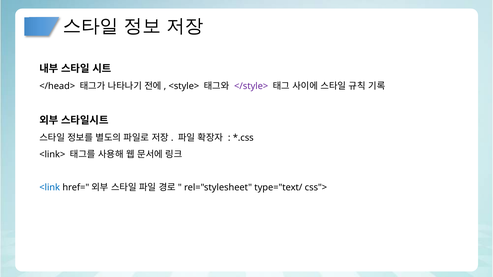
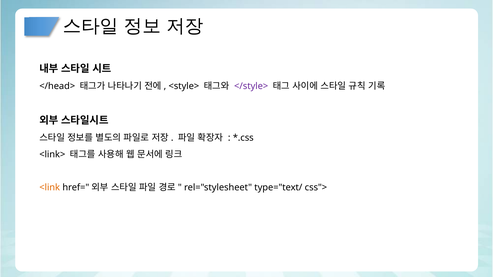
<link colour: blue -> orange (50, 188)
